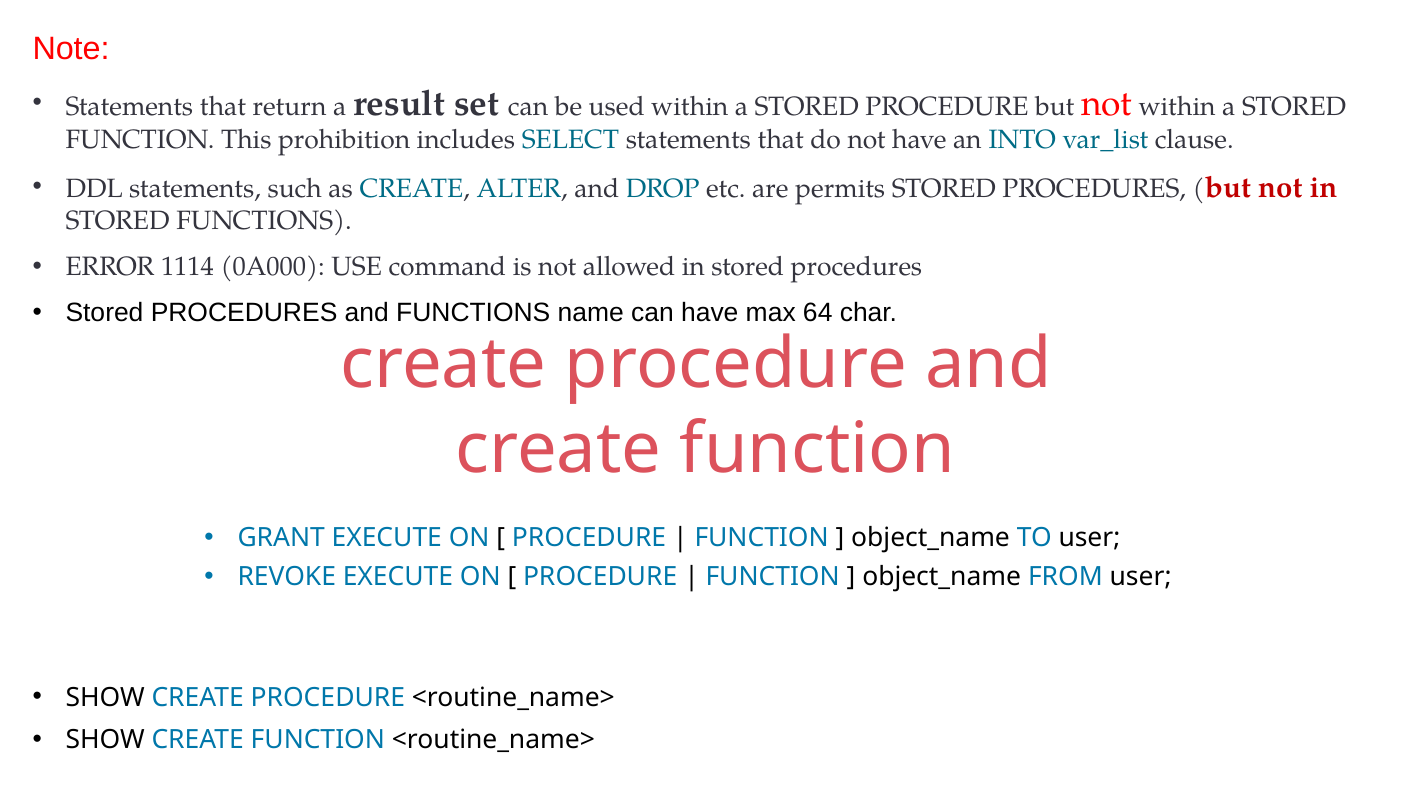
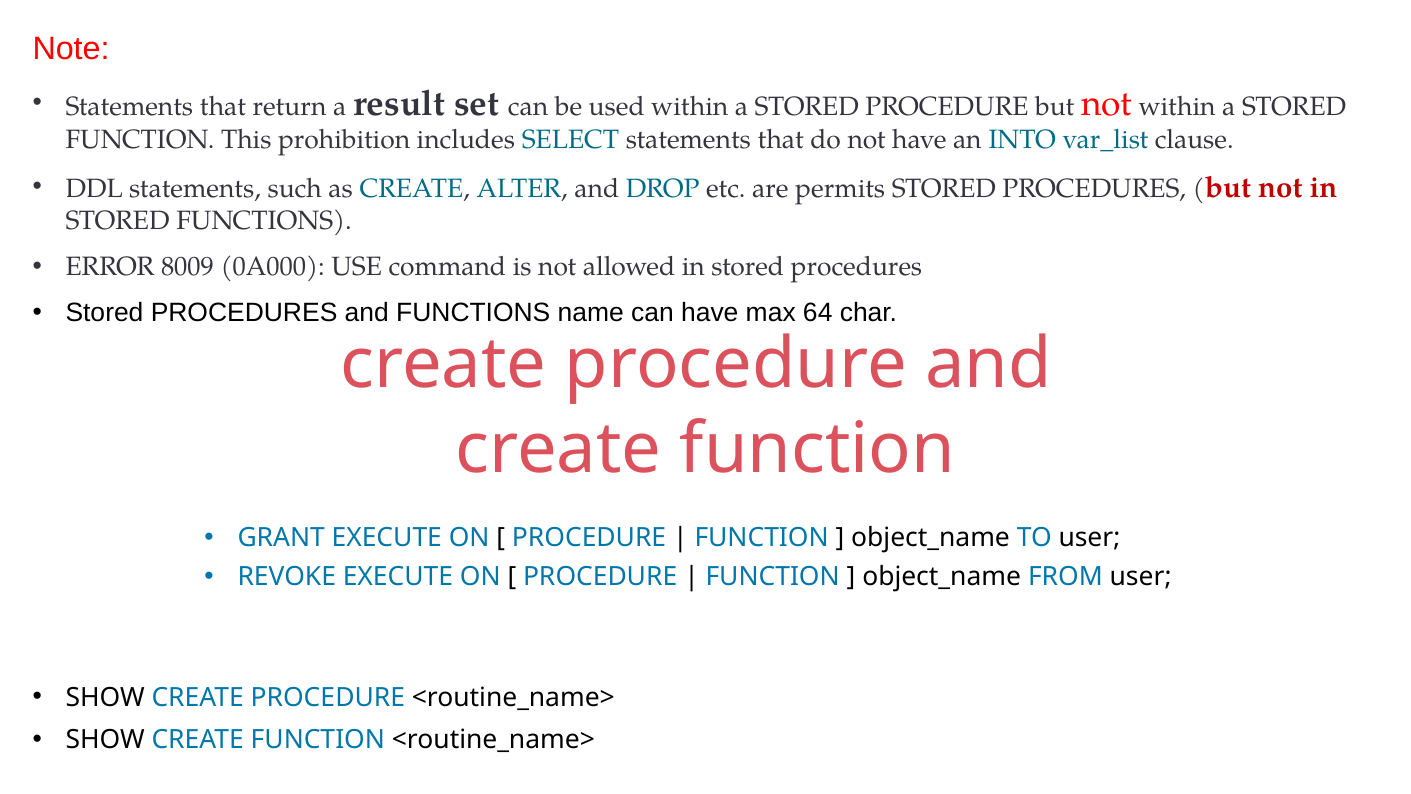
1114: 1114 -> 8009 (187, 267)
